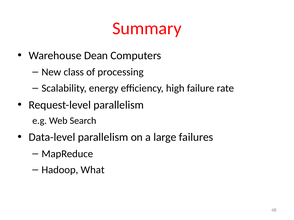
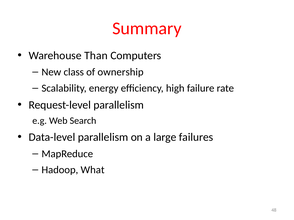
Dean: Dean -> Than (96, 56)
processing: processing -> ownership (121, 72)
